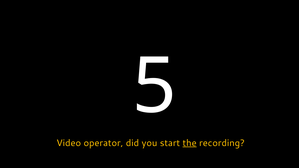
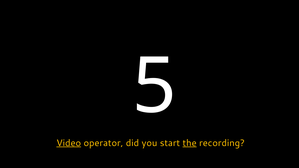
Video underline: none -> present (69, 143)
